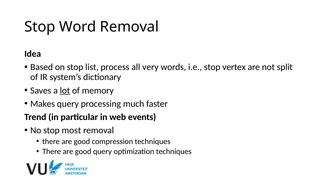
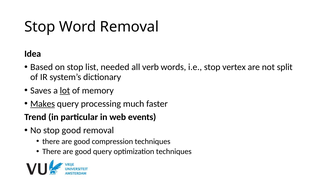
process: process -> needed (115, 67)
very: very -> verb (150, 67)
Makes underline: none -> present (43, 104)
stop most: most -> good (71, 131)
